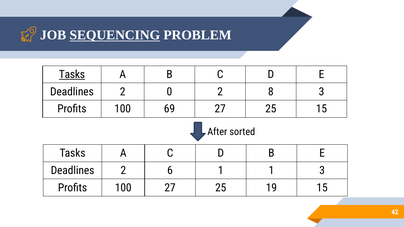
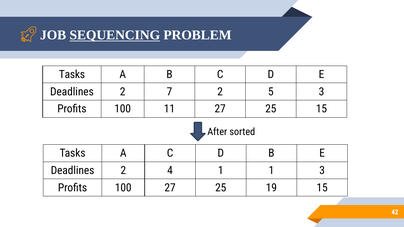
Tasks underline: present -> none (72, 75)
0: 0 -> 7 (169, 92)
8: 8 -> 5 (271, 92)
69: 69 -> 11 (169, 109)
6: 6 -> 4 (170, 171)
